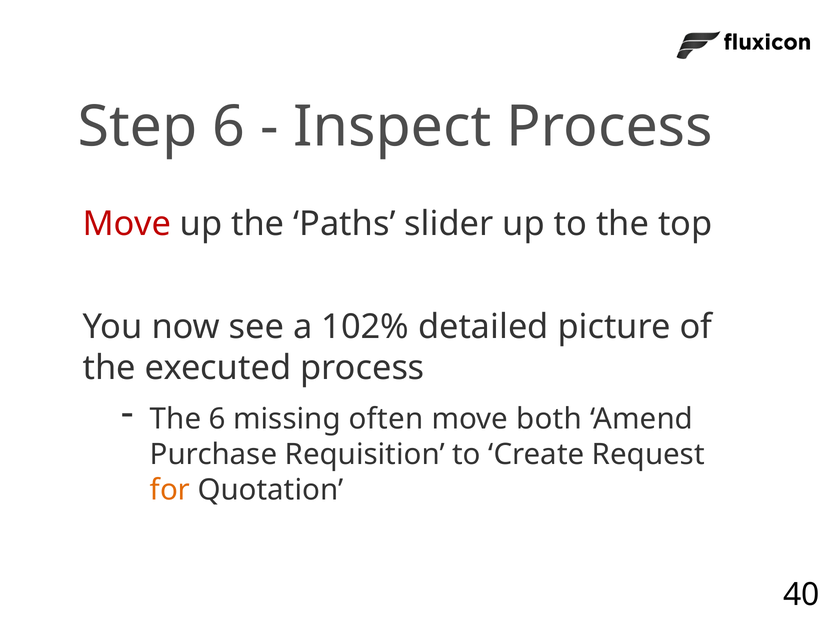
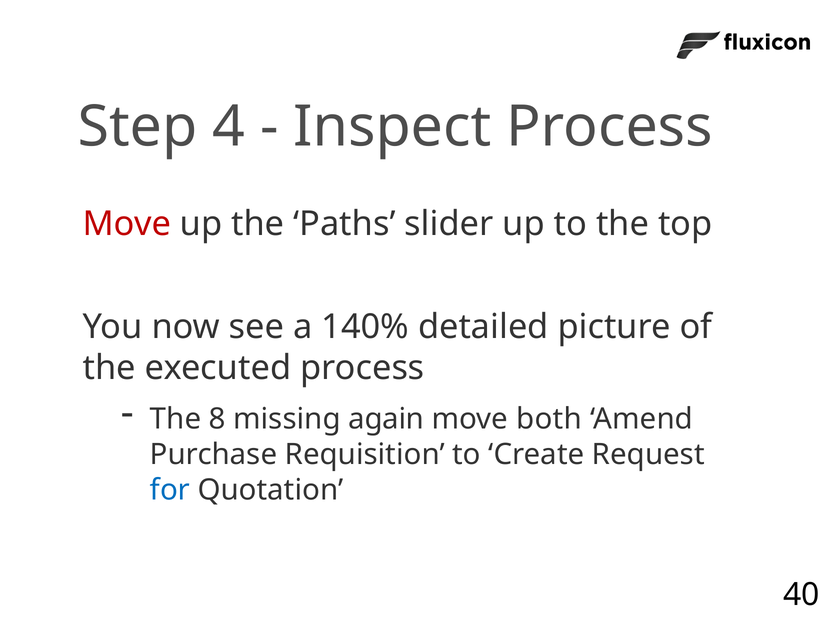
Step 6: 6 -> 4 (229, 127)
102%: 102% -> 140% (365, 327)
The 6: 6 -> 8 (217, 419)
often: often -> again (386, 419)
for colour: orange -> blue (170, 490)
